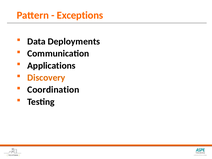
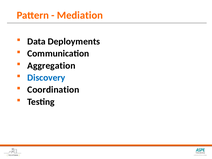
Exceptions: Exceptions -> Mediation (80, 15)
Applications: Applications -> Aggregation (51, 66)
Discovery colour: orange -> blue (46, 78)
